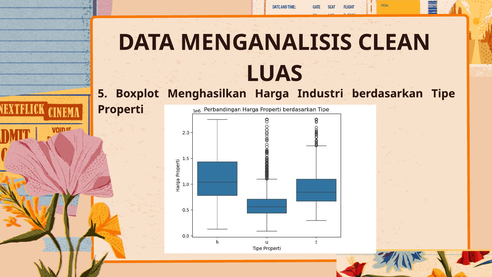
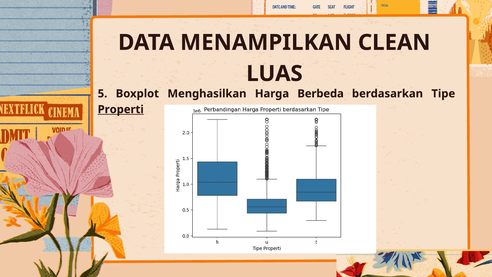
MENGANALISIS: MENGANALISIS -> MENAMPILKAN (266, 42)
Industri: Industri -> Berbeda (321, 94)
Properti underline: none -> present (121, 109)
